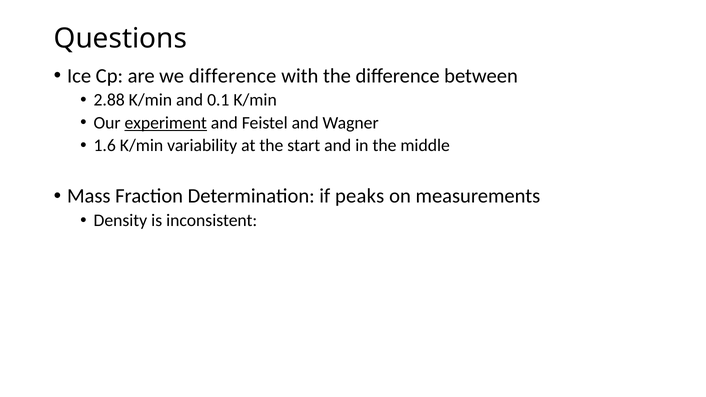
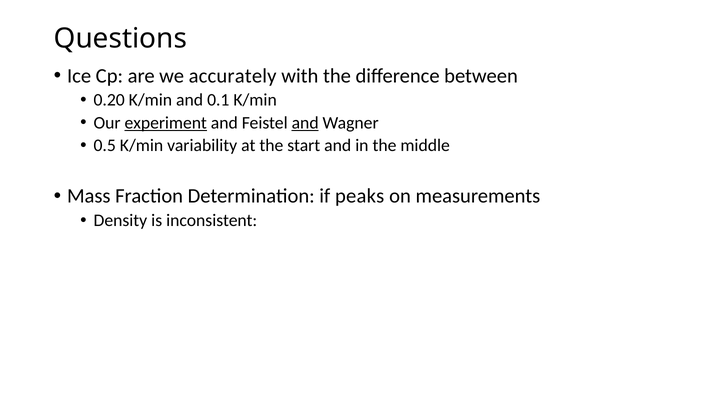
we difference: difference -> accurately (233, 76)
2.88: 2.88 -> 0.20 (109, 100)
and underline: none -> present (305, 123)
1.6: 1.6 -> 0.5 (105, 146)
